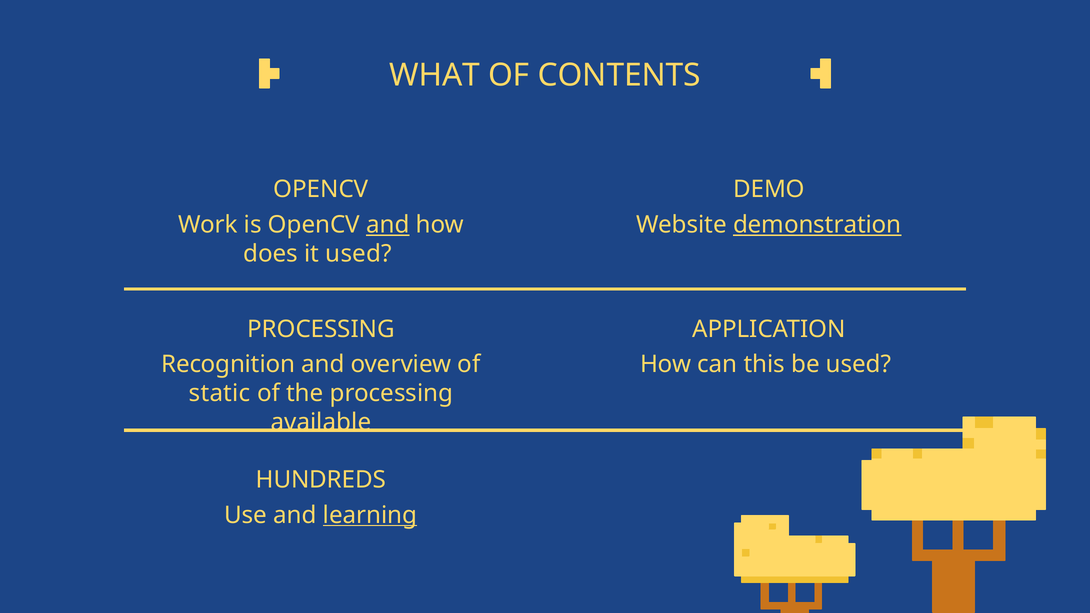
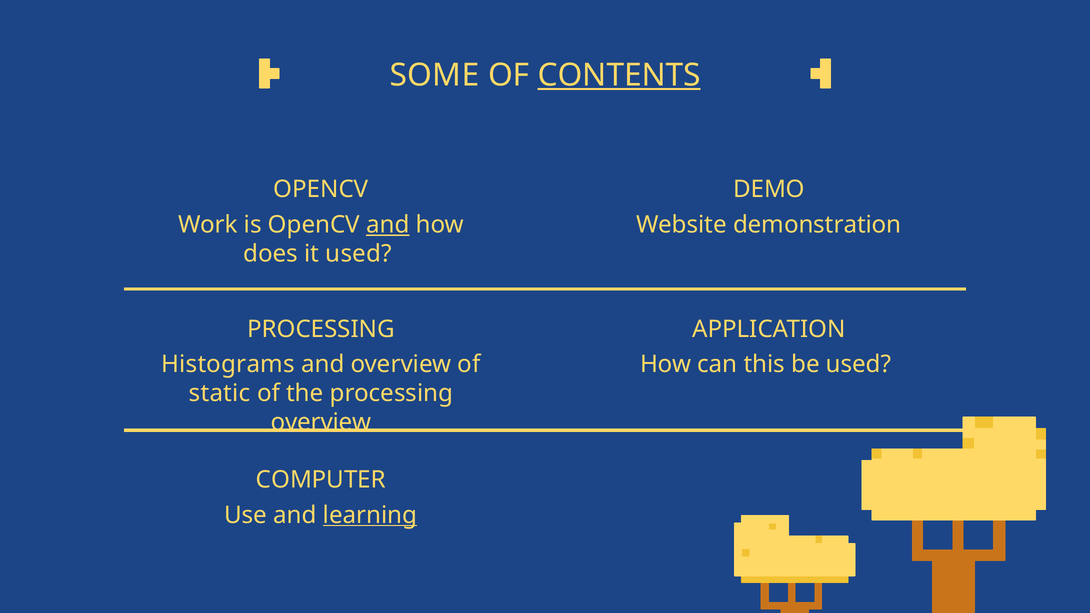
WHAT: WHAT -> SOME (434, 75)
CONTENTS underline: none -> present (619, 75)
demonstration underline: present -> none (817, 225)
Recognition: Recognition -> Histograms (228, 364)
available: available -> overview (321, 422)
HUNDREDS: HUNDREDS -> COMPUTER (321, 480)
